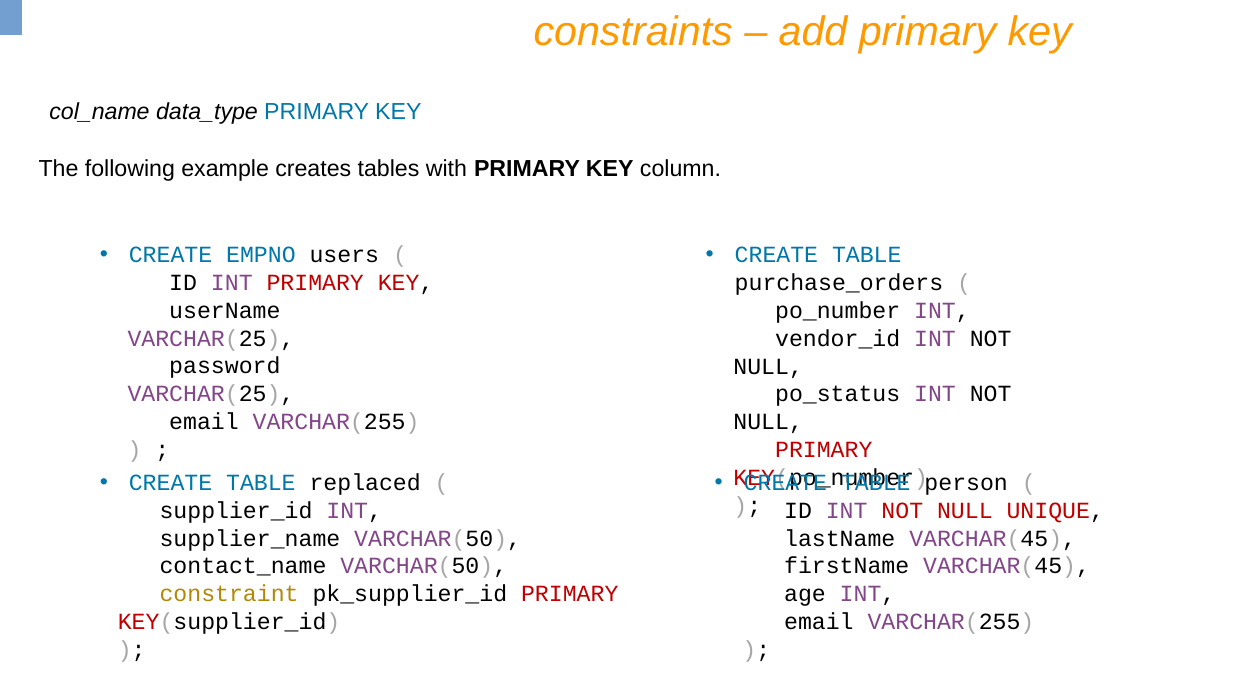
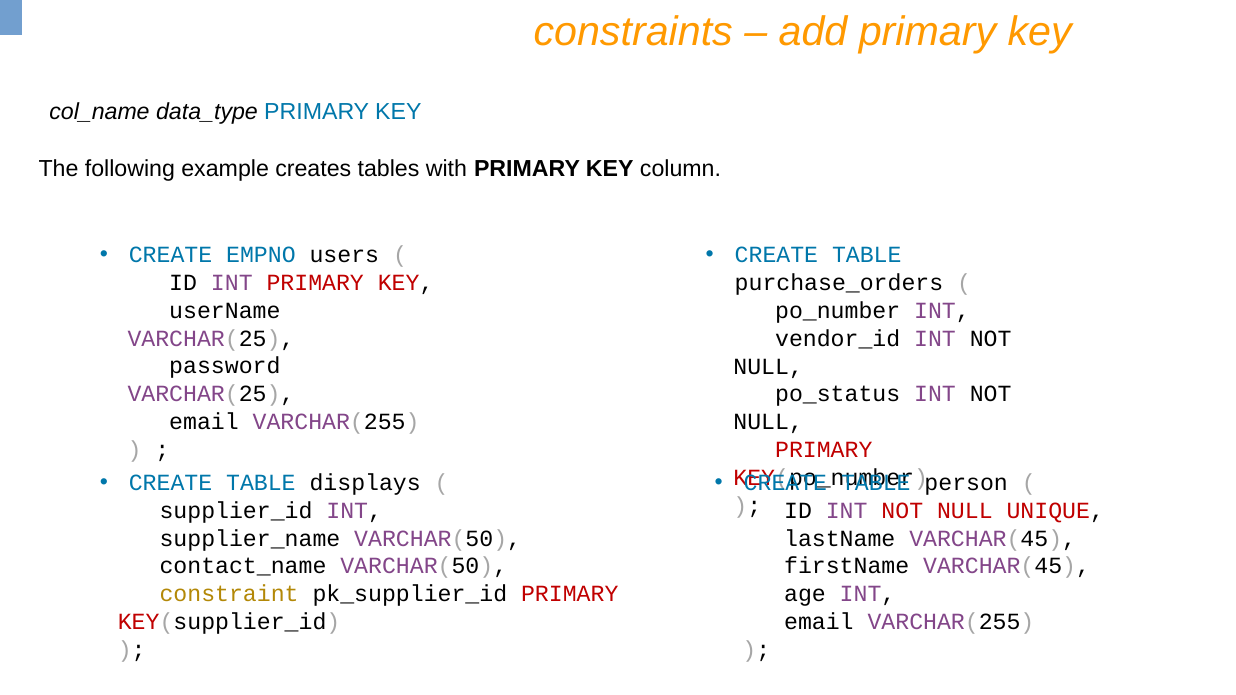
replaced: replaced -> displays (365, 483)
